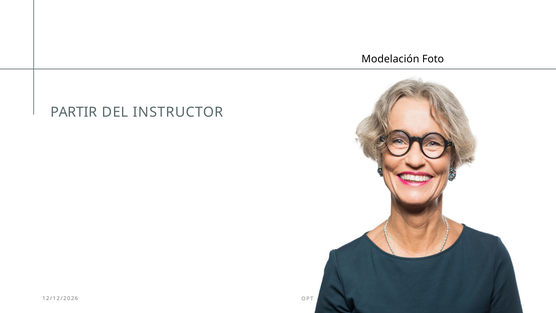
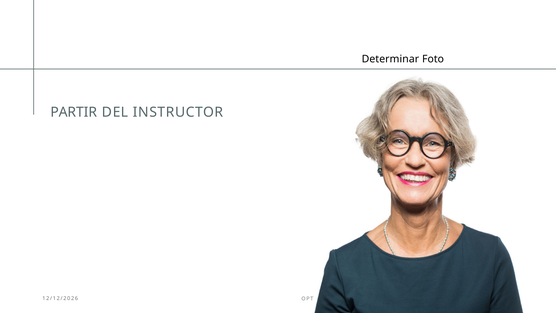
Modelación: Modelación -> Determinar (390, 59)
